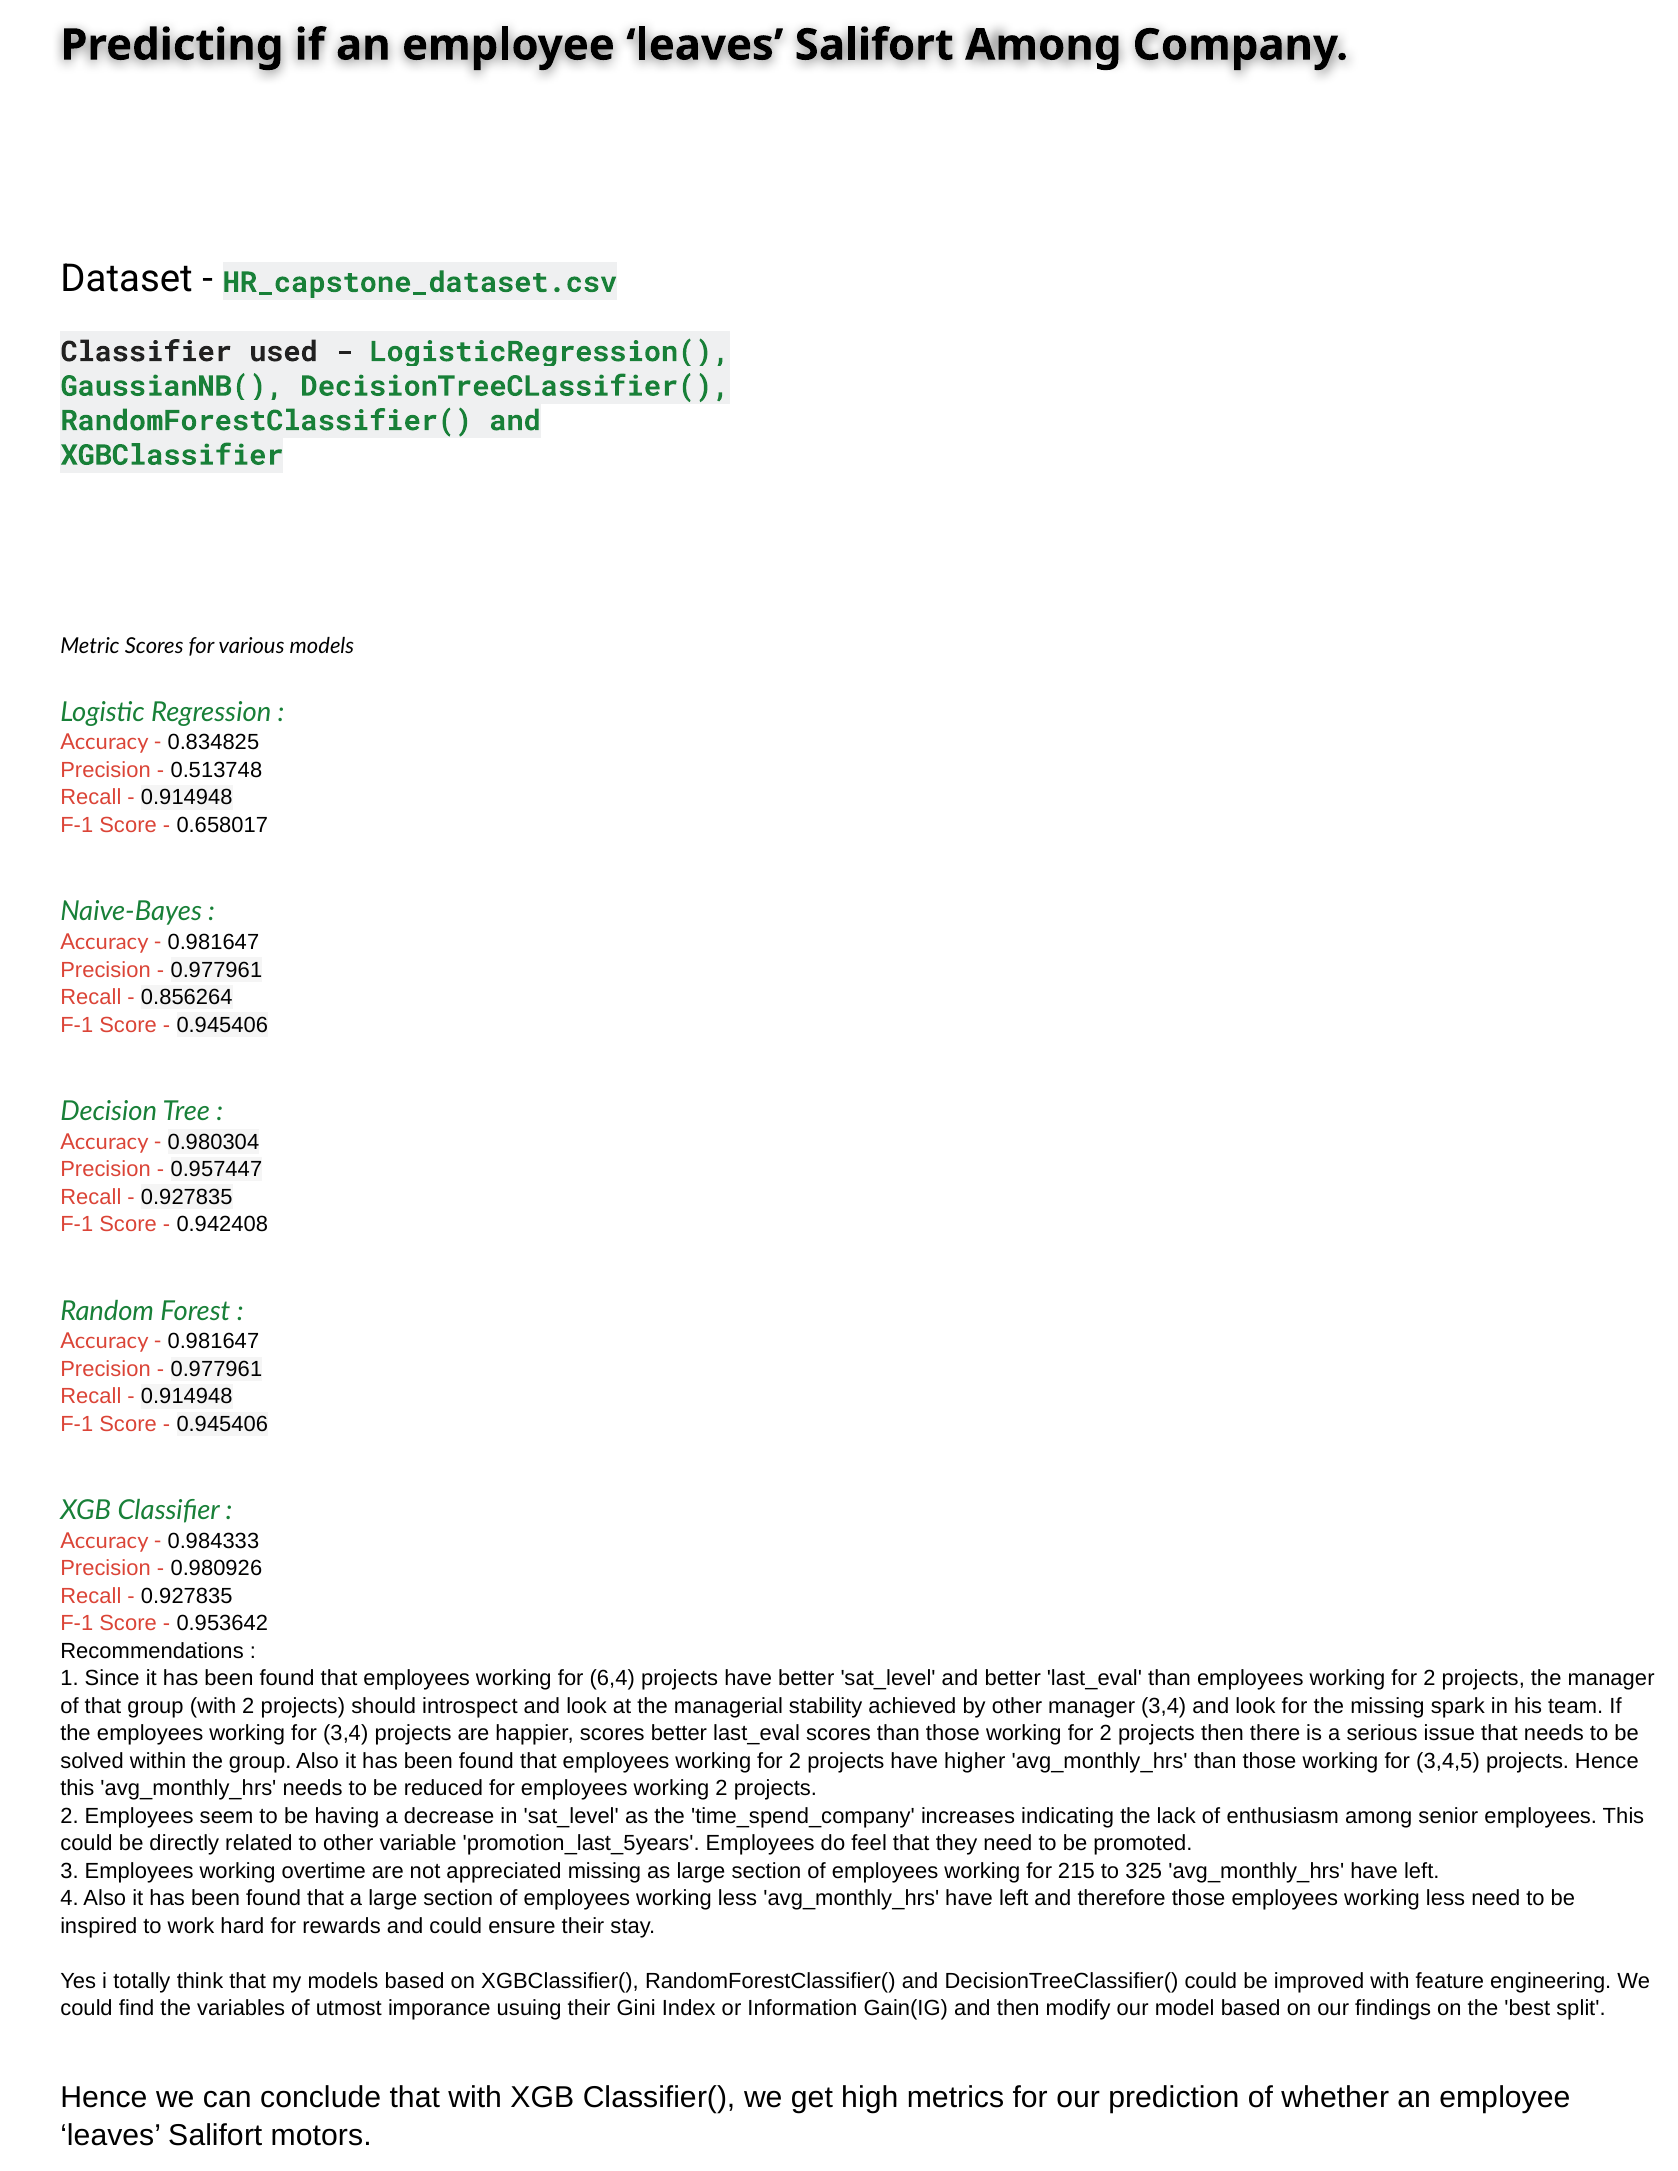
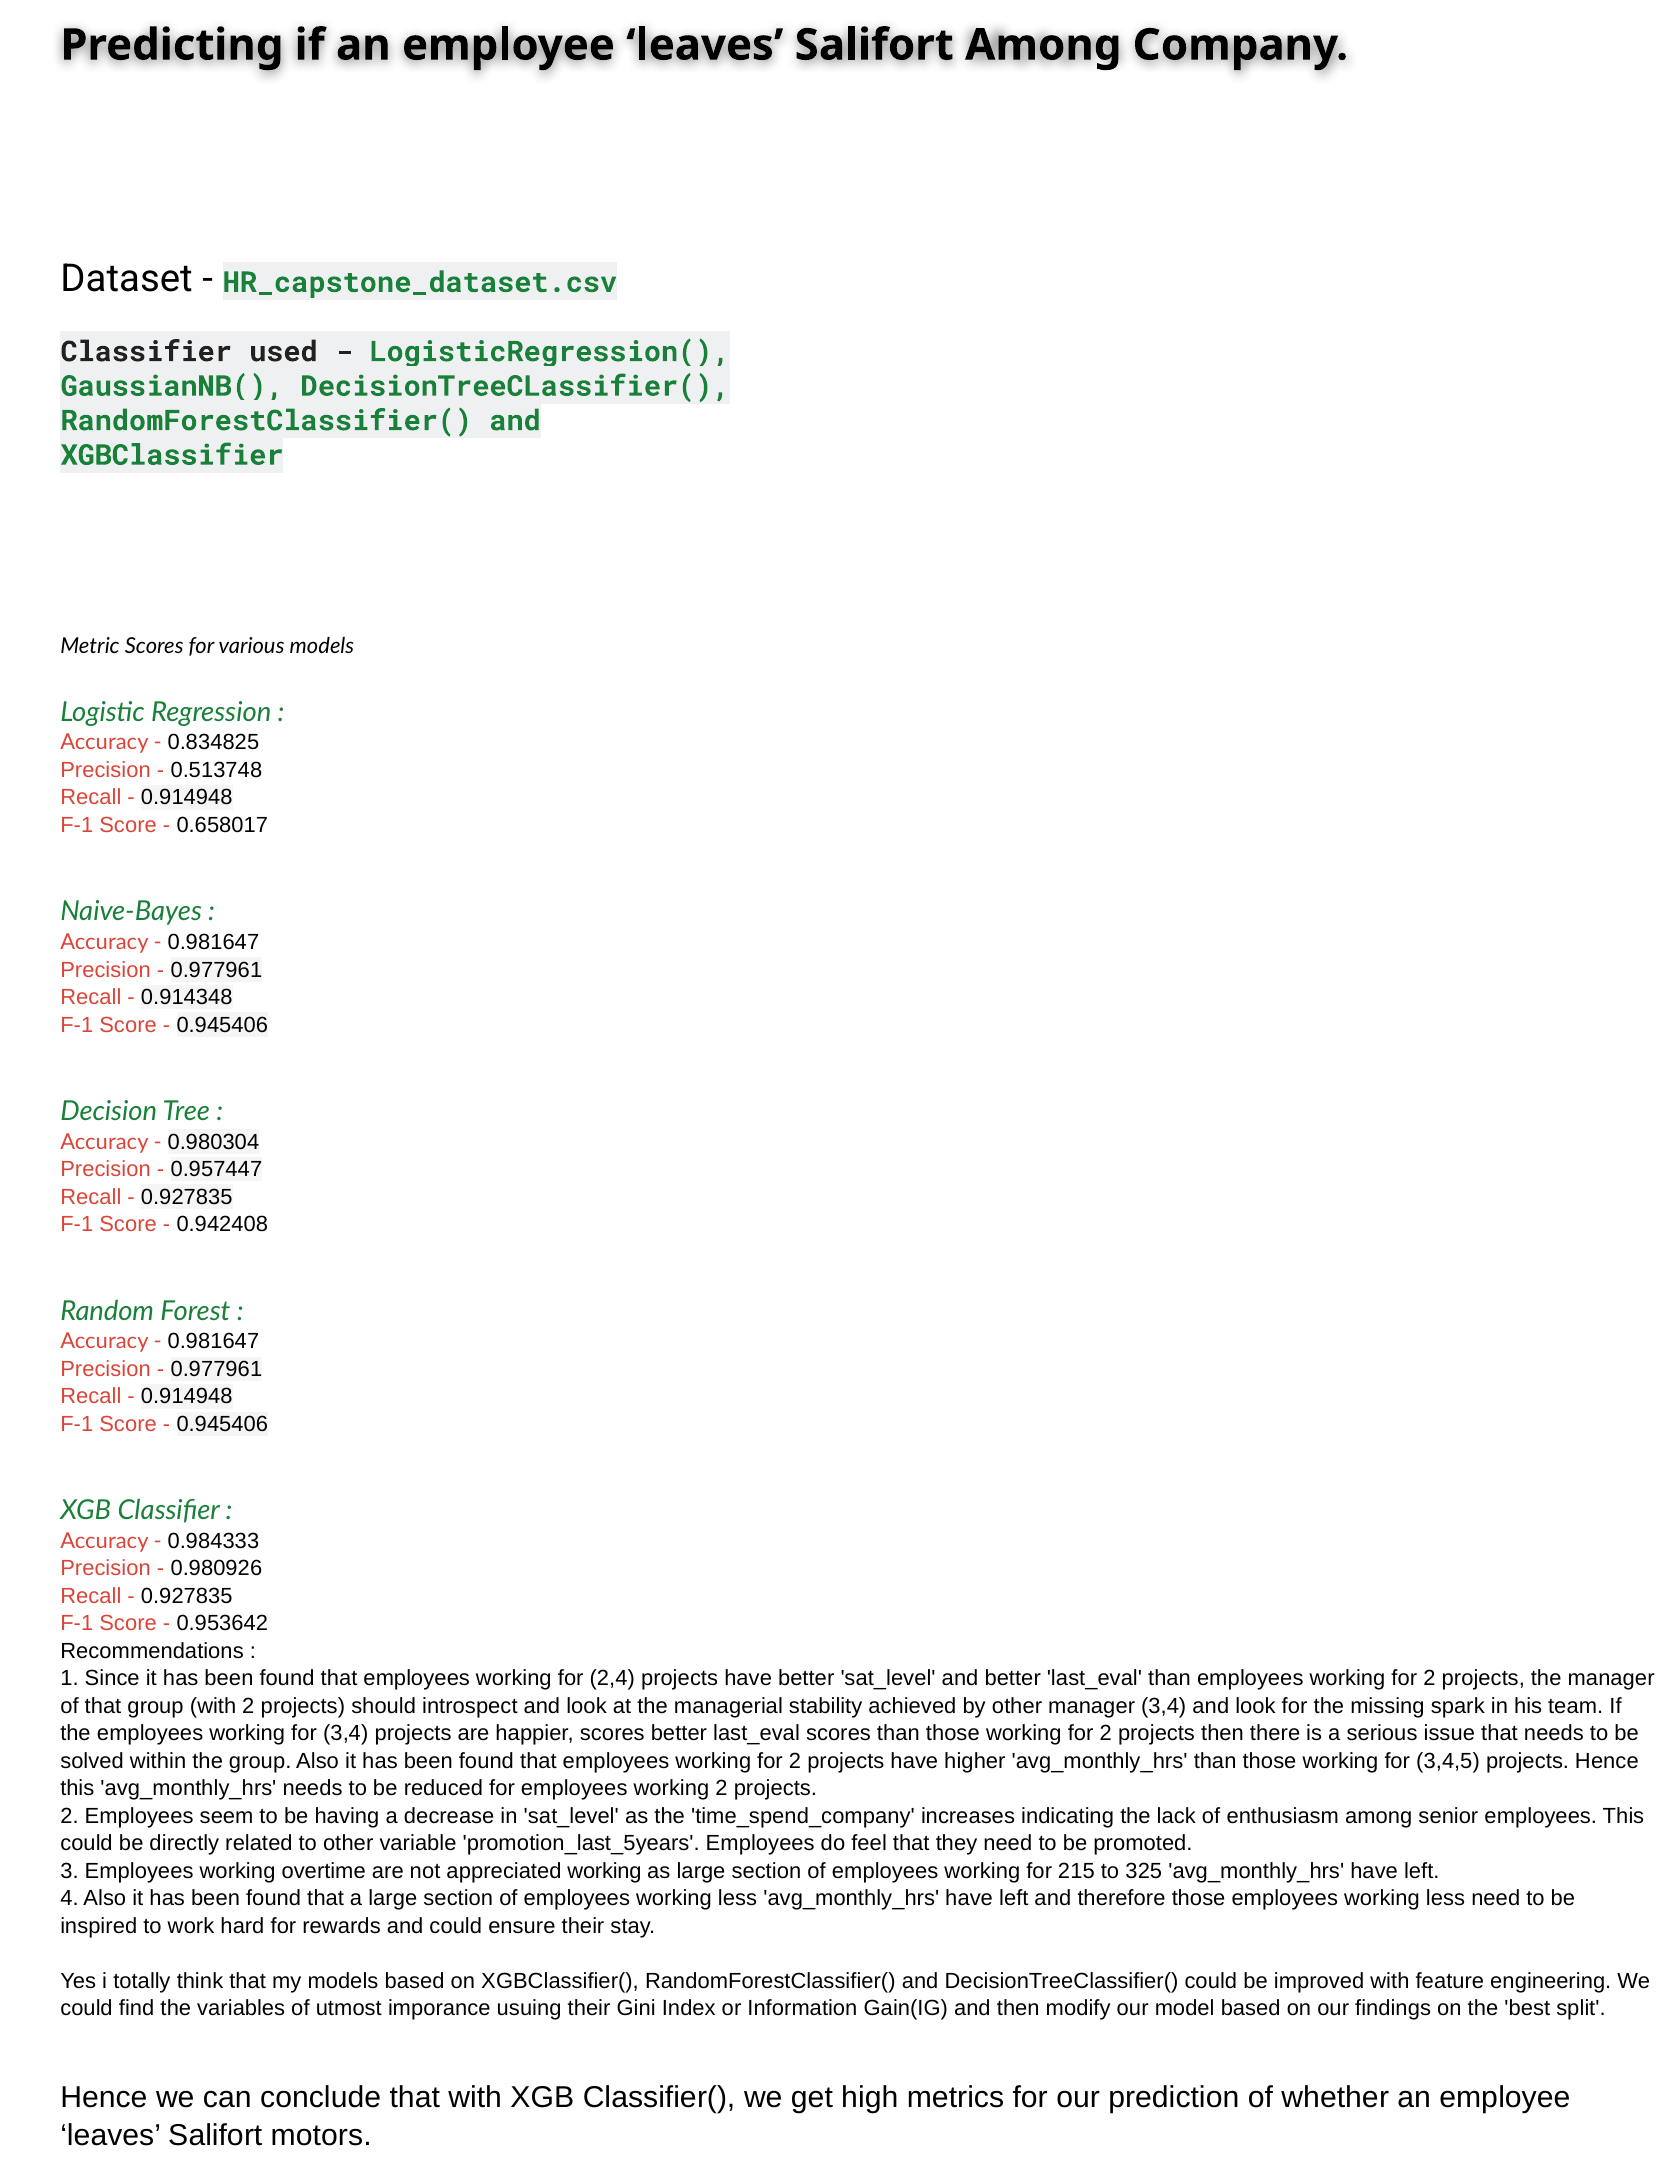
0.856264: 0.856264 -> 0.914348 (187, 998)
6,4: 6,4 -> 2,4 (612, 1679)
appreciated missing: missing -> working (604, 1872)
